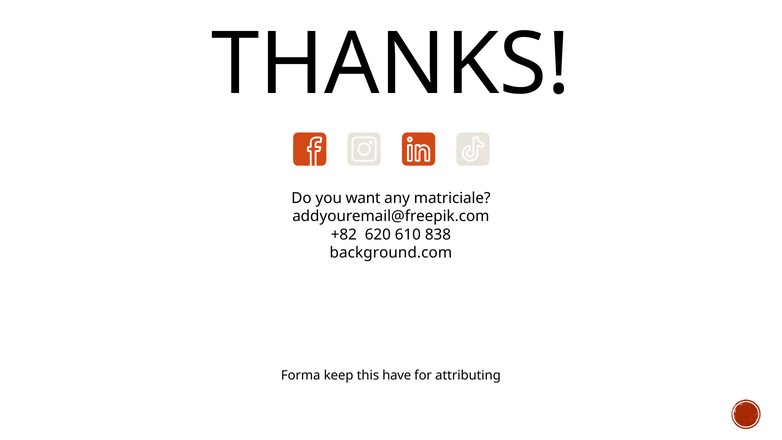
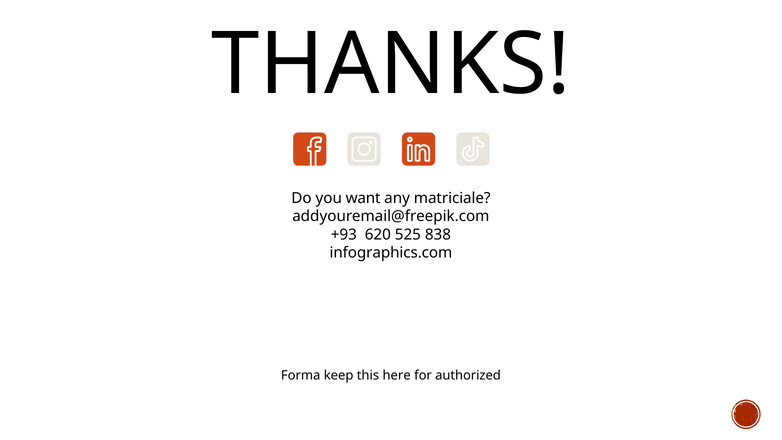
+82: +82 -> +93 (344, 235)
610: 610 -> 525 (408, 235)
background.com: background.com -> infographics.com (391, 253)
have: have -> here (397, 375)
attributing: attributing -> authorized (468, 375)
